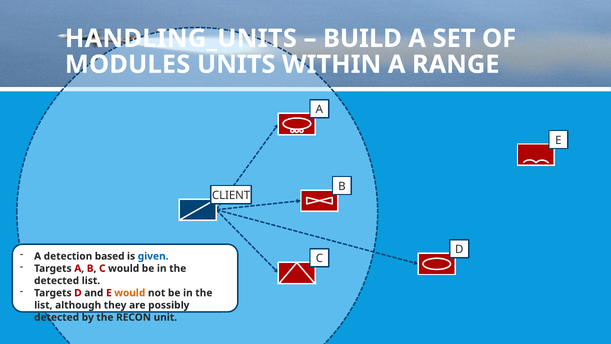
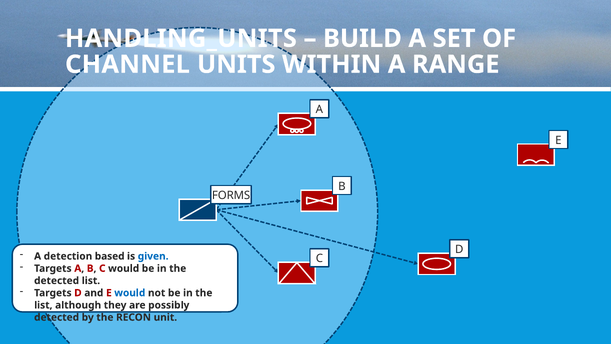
MODULES: MODULES -> CHANNEL (128, 64)
CLIENT: CLIENT -> FORMS (231, 195)
would colour: orange -> blue (130, 293)
